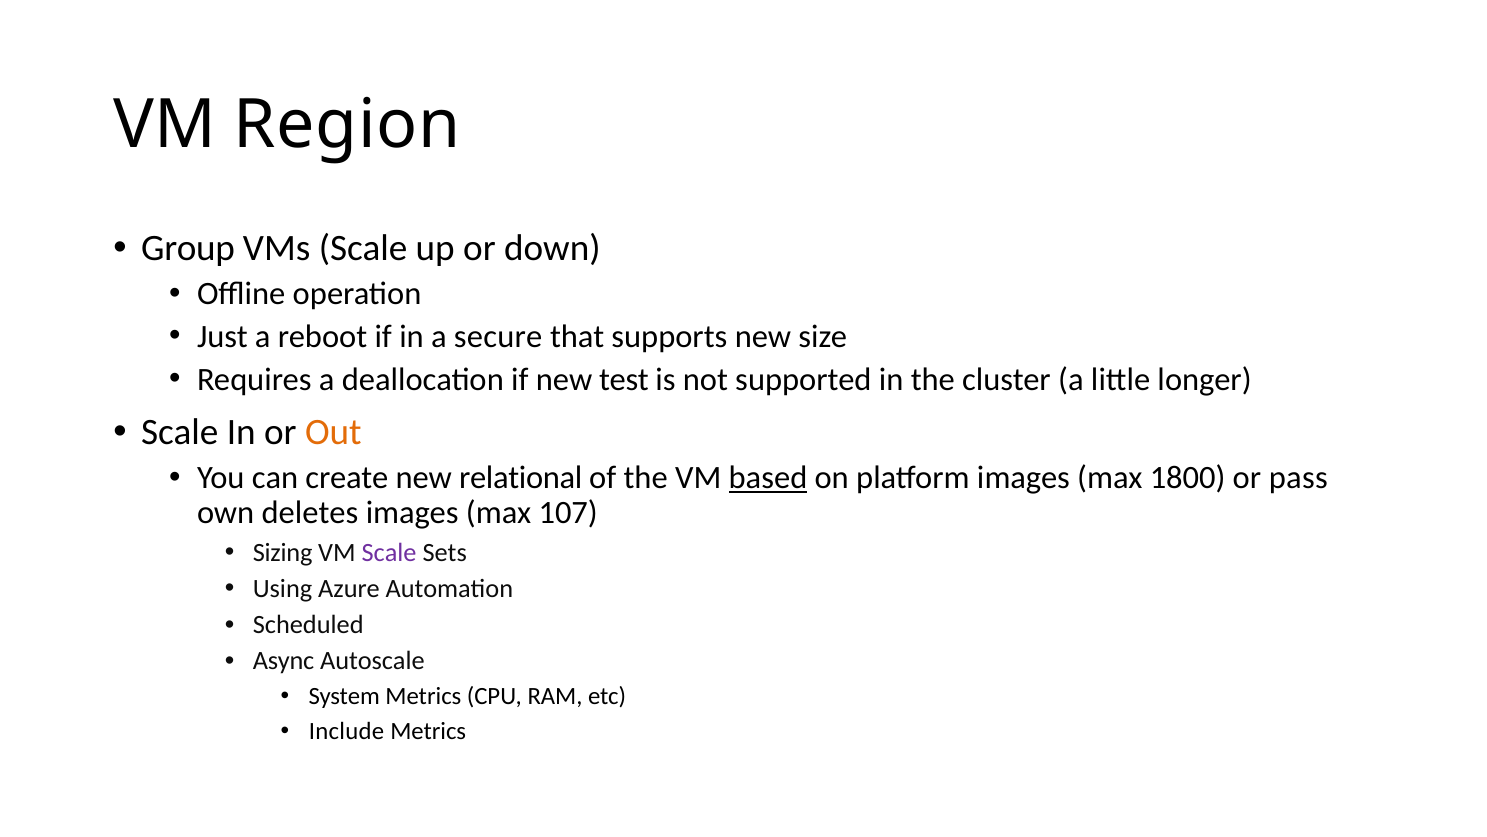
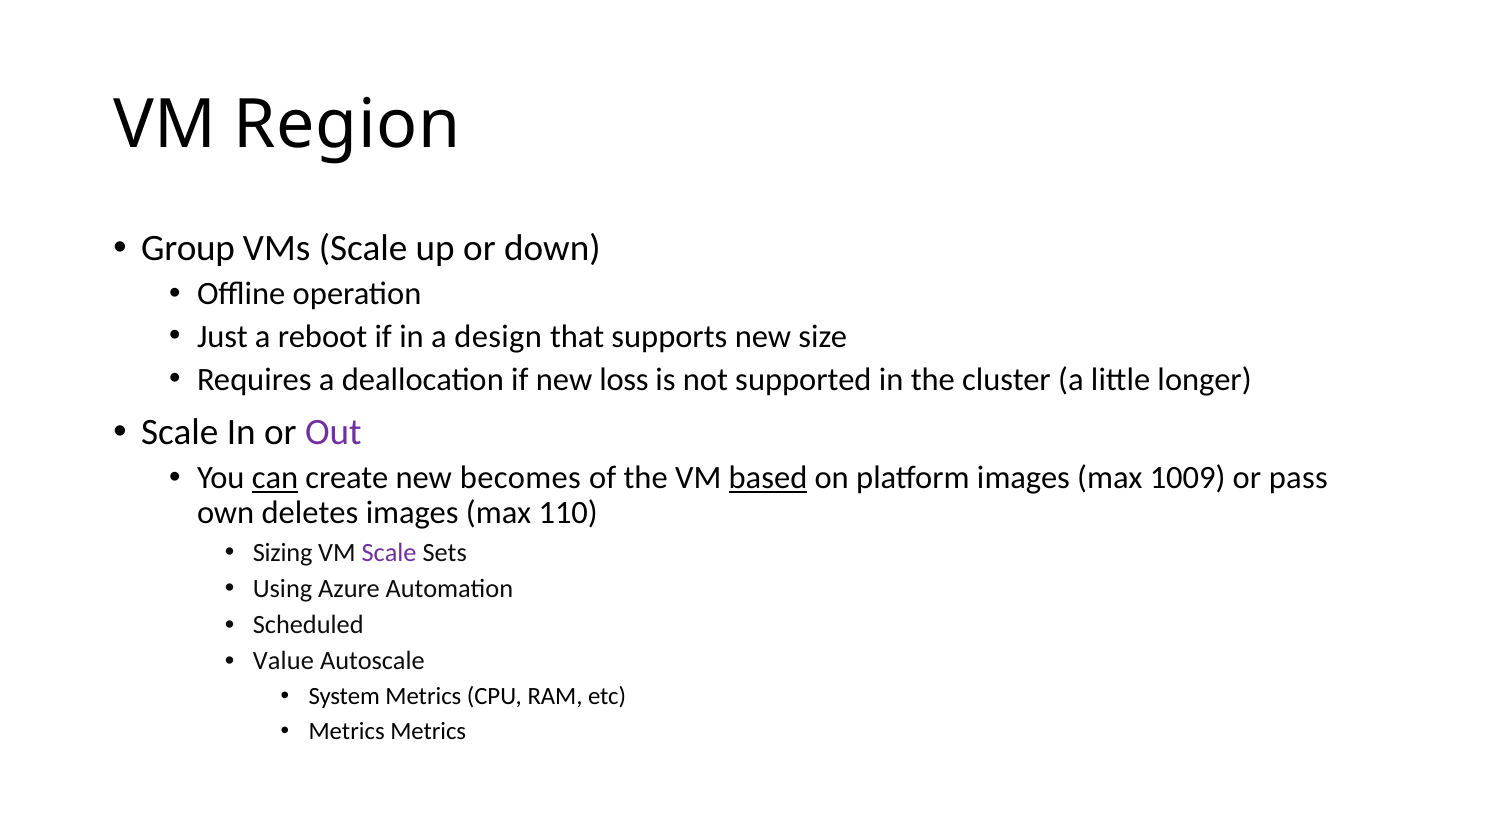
secure: secure -> design (498, 336)
test: test -> loss (624, 379)
Out colour: orange -> purple (333, 432)
can underline: none -> present (275, 478)
relational: relational -> becomes (520, 478)
1800: 1800 -> 1009 (1188, 478)
107: 107 -> 110 (568, 513)
Async: Async -> Value (283, 661)
Include: Include -> Metrics (347, 731)
